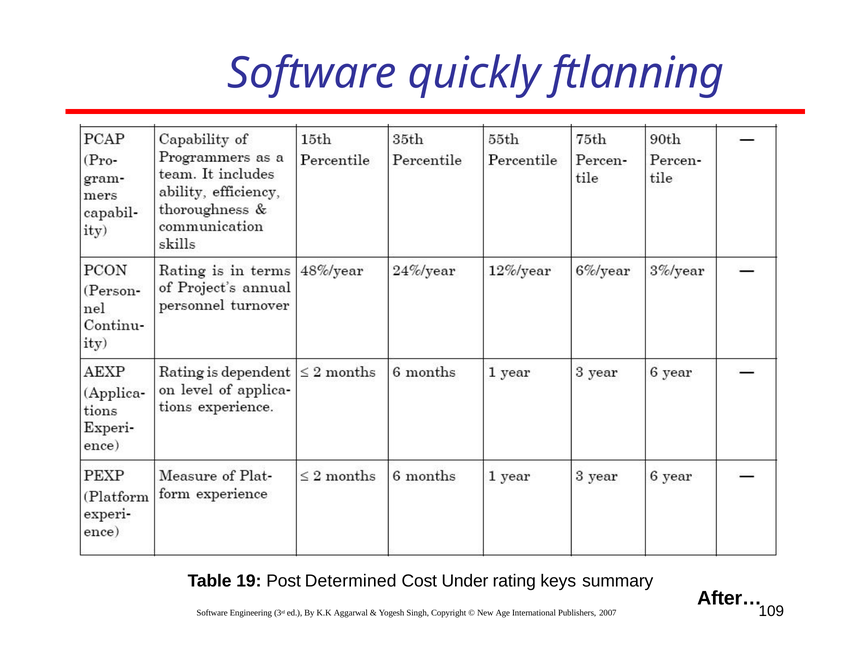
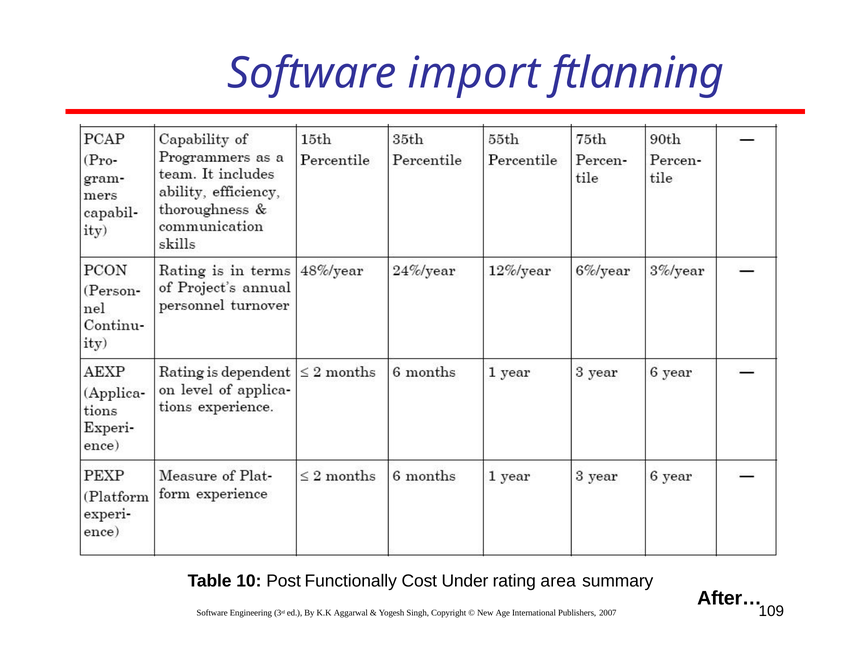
quickly: quickly -> import (474, 73)
19: 19 -> 10 (249, 581)
Determined: Determined -> Functionally (351, 581)
keys: keys -> area (558, 581)
